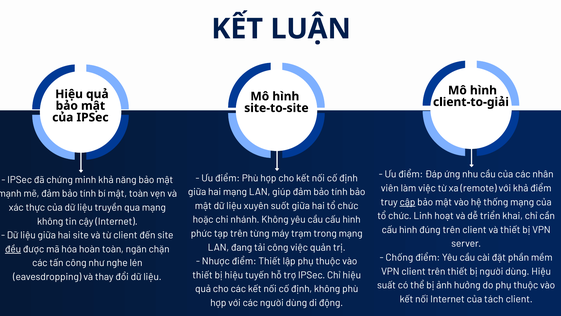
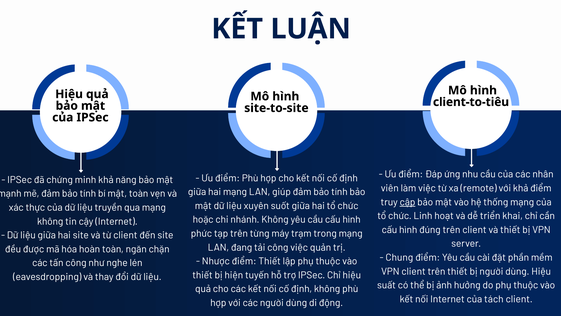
client-to-giải: client-to-giải -> client-to-tiêu (471, 102)
đều underline: present -> none (13, 249)
Chống: Chống -> Chung (399, 257)
bị hiệu: hiệu -> hiện (234, 275)
